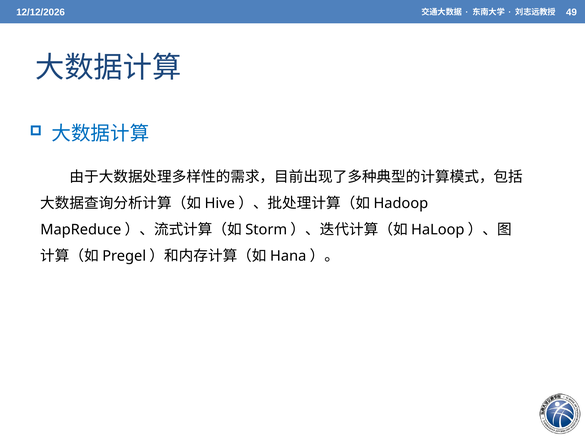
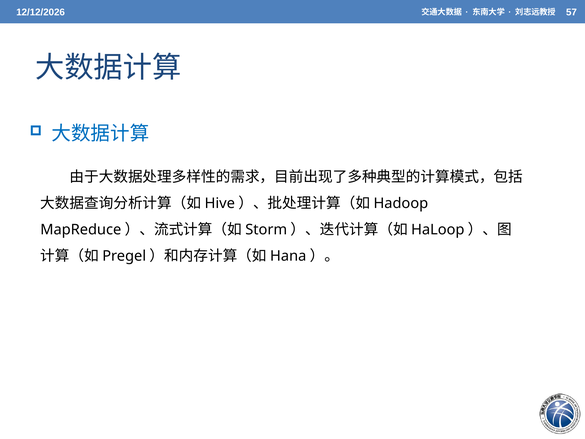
49: 49 -> 57 (571, 12)
